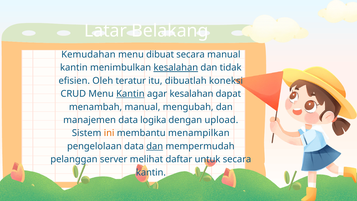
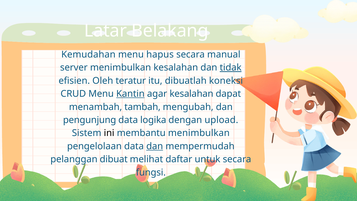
dibuat: dibuat -> hapus (160, 54)
kantin: kantin -> server (74, 68)
kesalahan underline: present -> none (176, 68)
tidak underline: none -> present (231, 68)
menambah manual: manual -> tambah (142, 107)
manajemen: manajemen -> pengunjung (90, 120)
ini colour: orange -> black (109, 133)
membantu menampilkan: menampilkan -> menimbulkan (199, 133)
server: server -> dibuat (114, 159)
kantin: kantin -> fungsi (151, 172)
